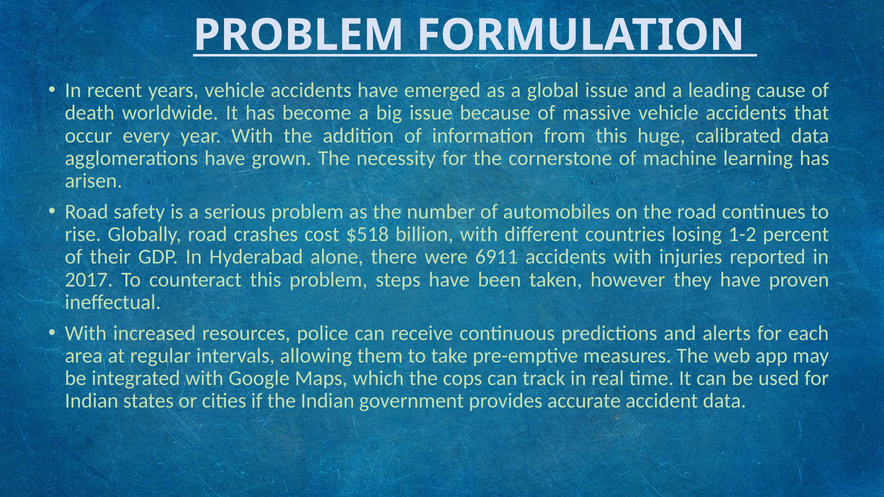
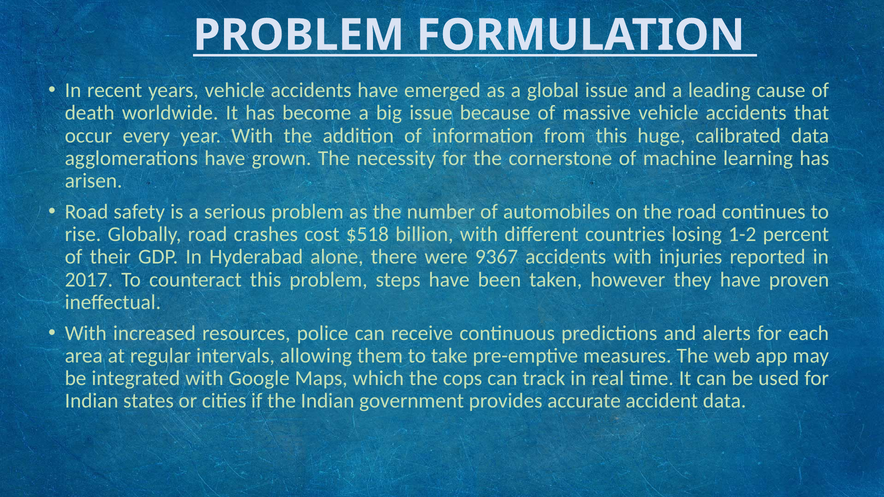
6911: 6911 -> 9367 (497, 257)
